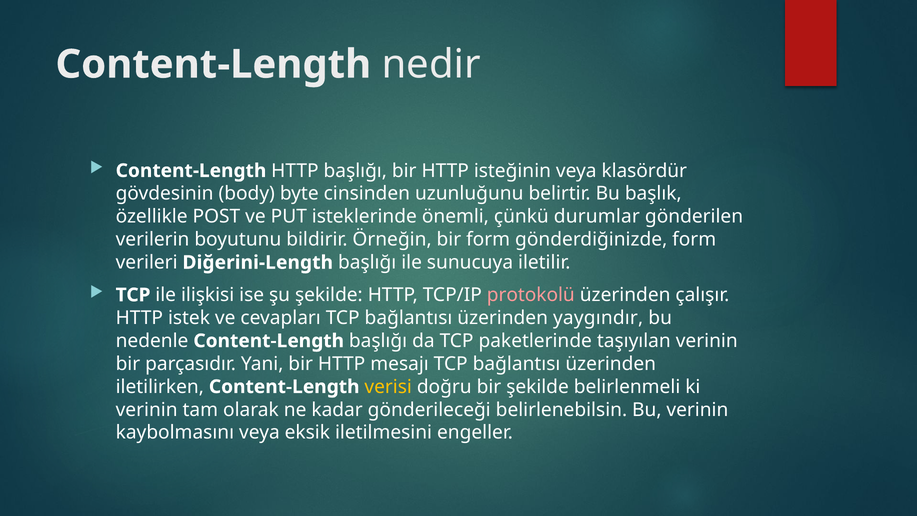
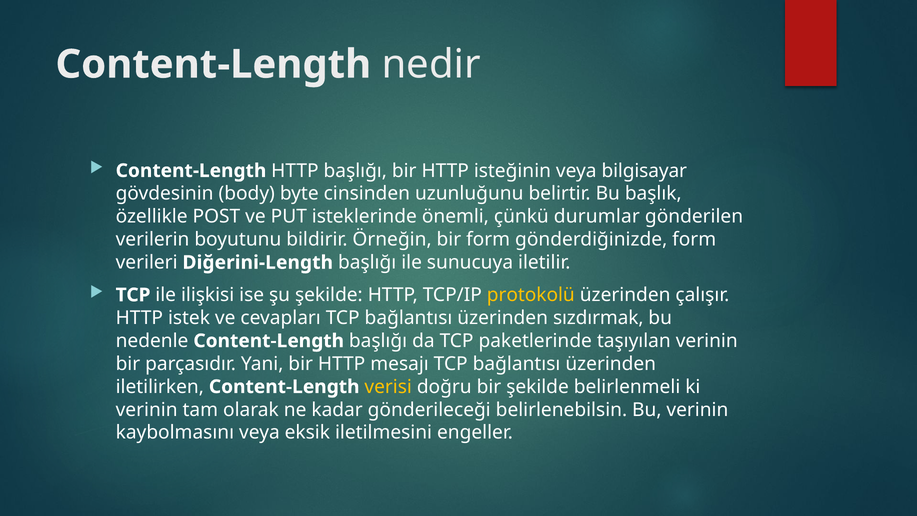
klasördür: klasördür -> bilgisayar (644, 171)
protokolü colour: pink -> yellow (531, 295)
yaygındır: yaygındır -> sızdırmak (598, 318)
